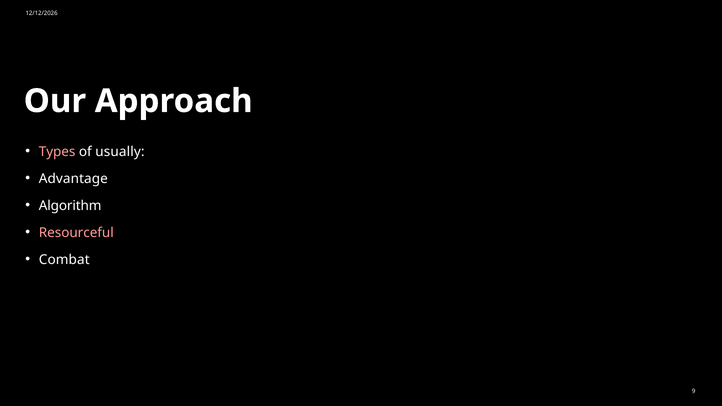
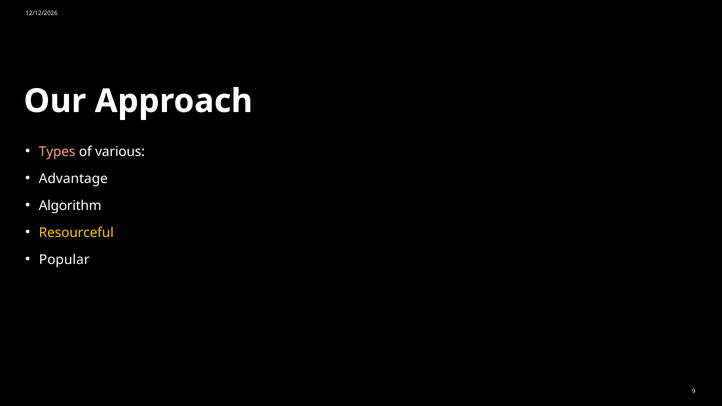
usually: usually -> various (120, 152)
Resourceful colour: pink -> yellow (76, 233)
Combat: Combat -> Popular (64, 260)
